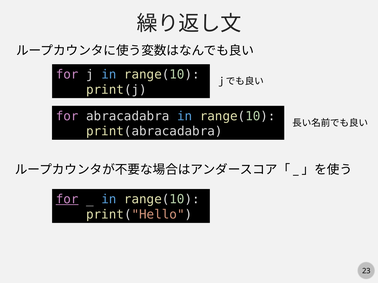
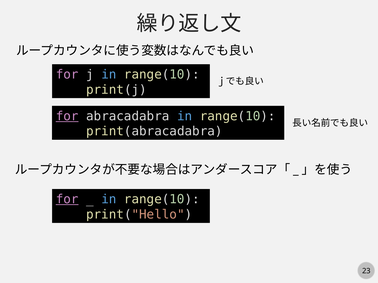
for underline: none -> present (67, 116)
